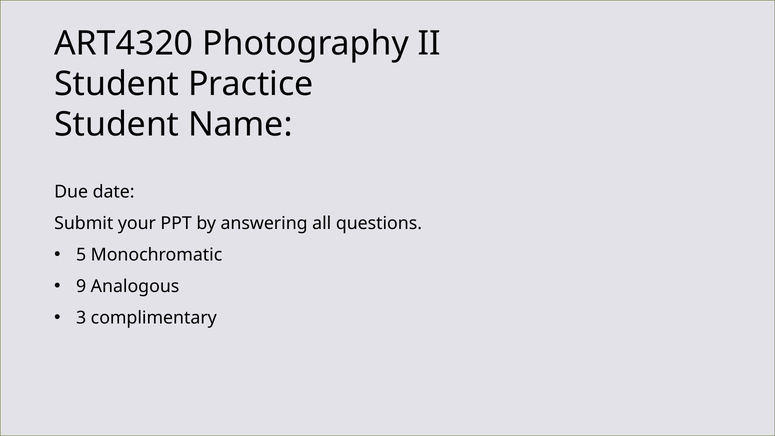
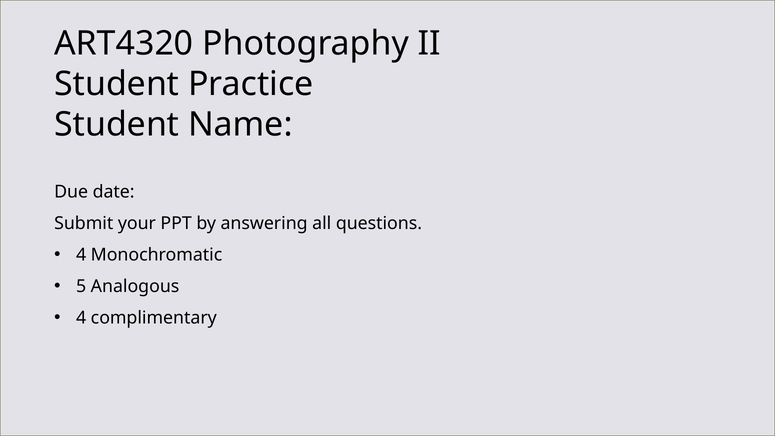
5: 5 -> 4 (81, 255)
9: 9 -> 5 (81, 286)
3: 3 -> 4 (81, 318)
